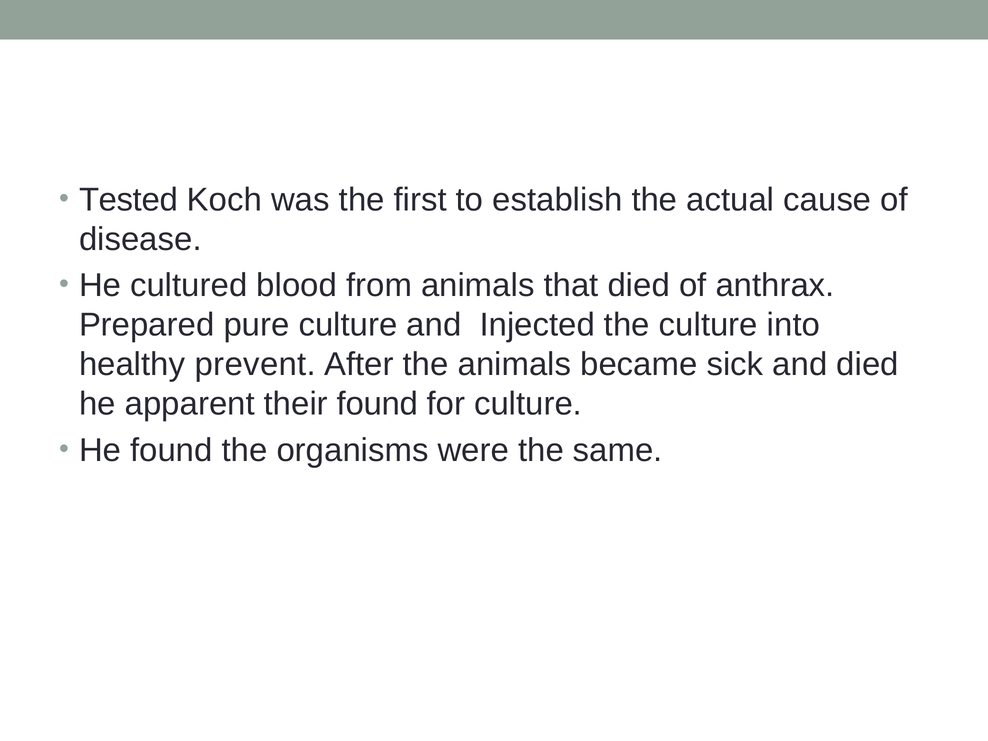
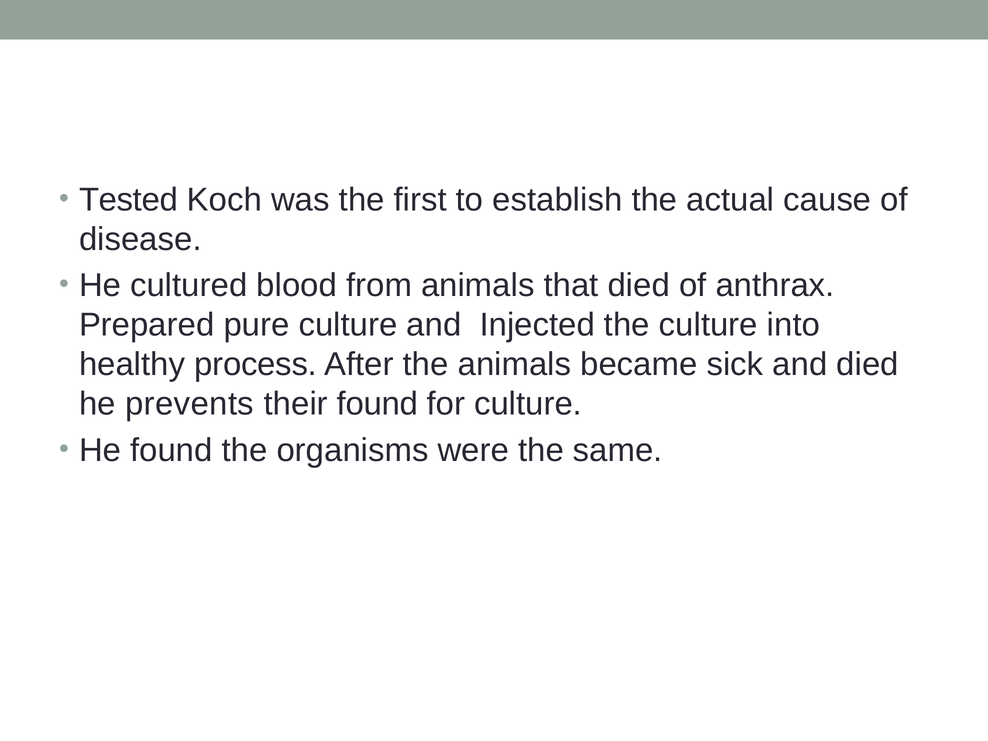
prevent: prevent -> process (256, 365)
apparent: apparent -> prevents (190, 404)
